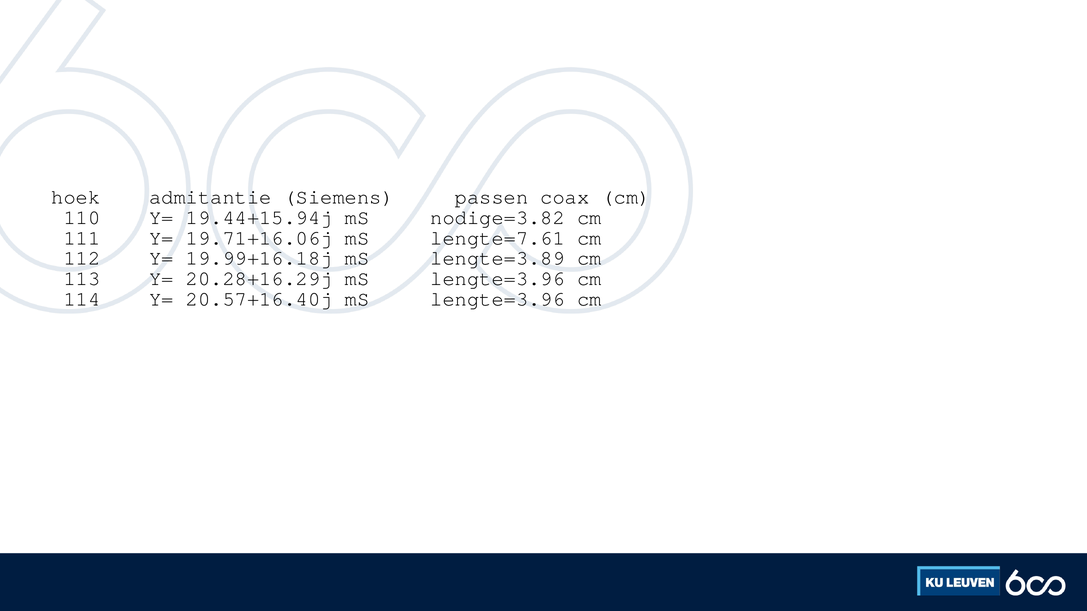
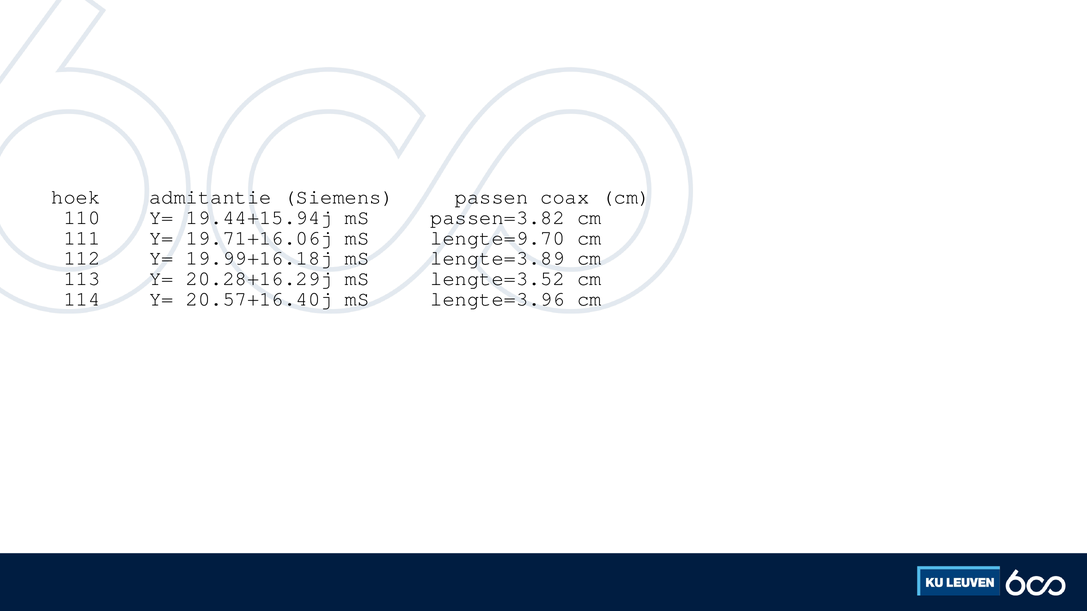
nodige=3.82: nodige=3.82 -> passen=3.82 (498, 218)
lengte=7.61: lengte=7.61 -> lengte=9.70 (498, 238)
20.28+16.29j mS lengte=3.96: lengte=3.96 -> lengte=3.52 (498, 279)
